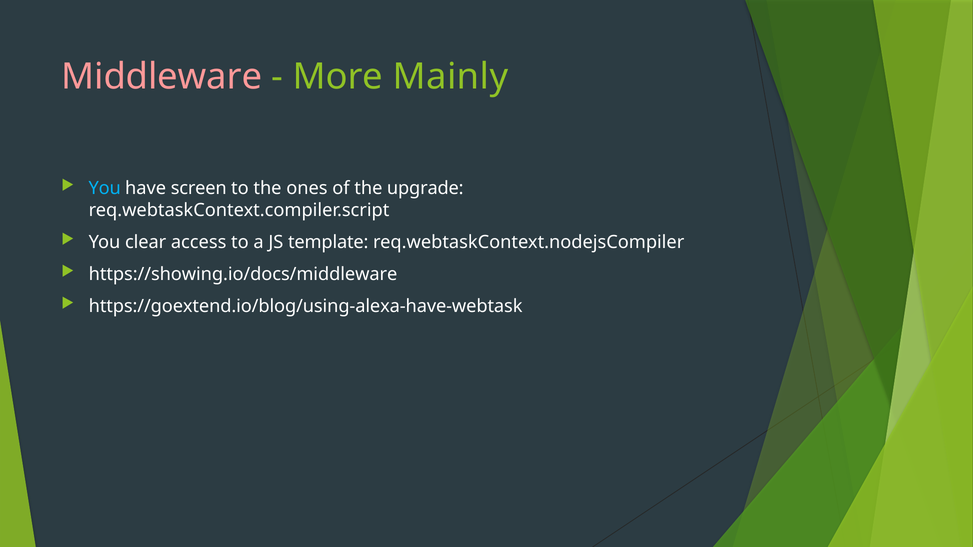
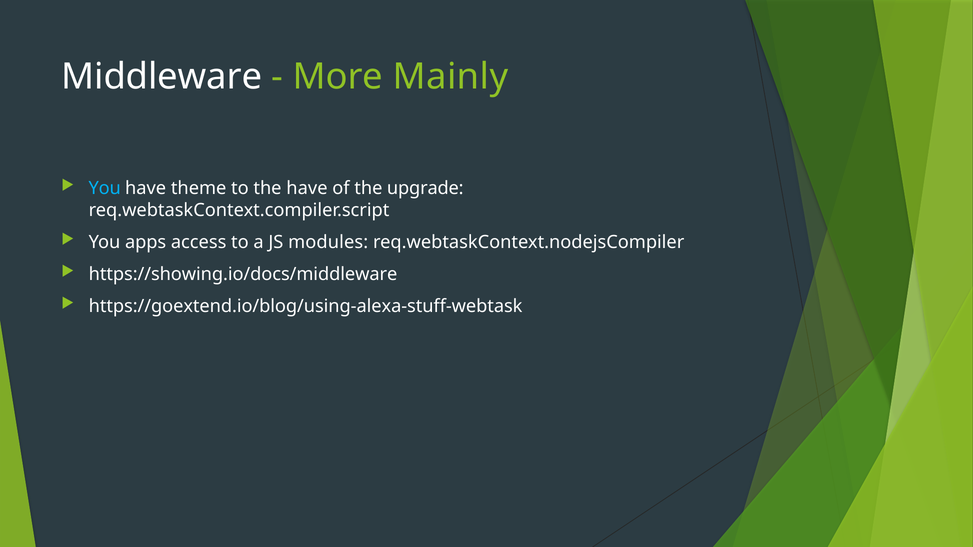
Middleware colour: pink -> white (162, 77)
screen: screen -> theme (199, 188)
the ones: ones -> have (307, 188)
clear: clear -> apps (146, 242)
template: template -> modules (328, 242)
https://goextend.io/blog/using-alexa-have-webtask: https://goextend.io/blog/using-alexa-have-webtask -> https://goextend.io/blog/using-alexa-stuff-webtask (306, 306)
